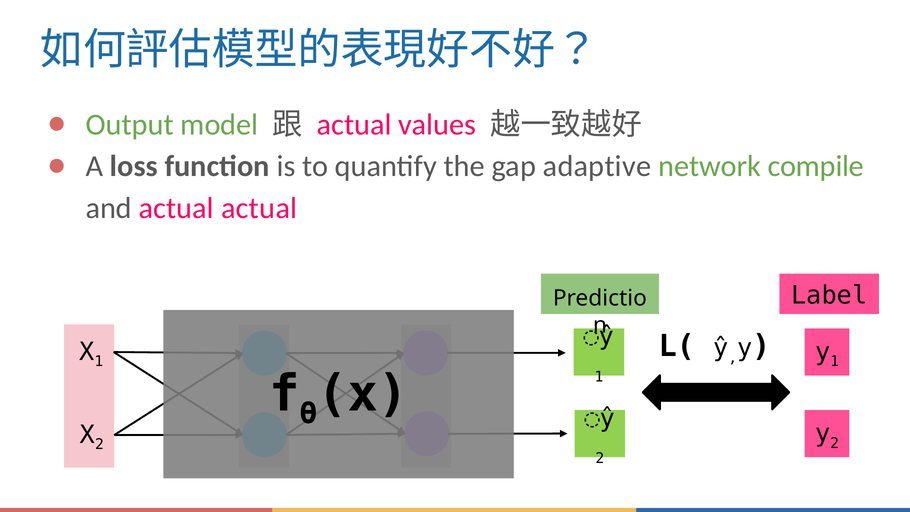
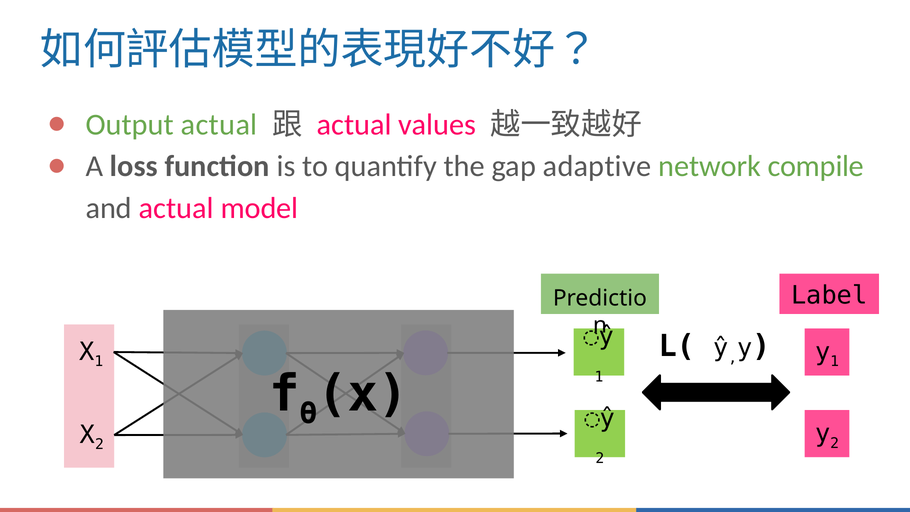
Output model: model -> actual (219, 125)
actual actual: actual -> model (259, 208)
